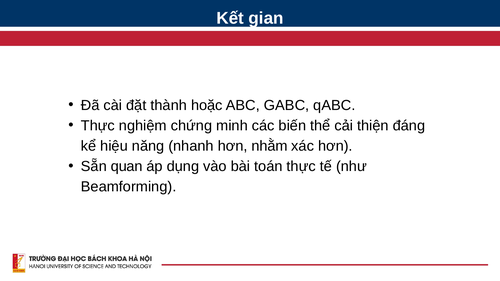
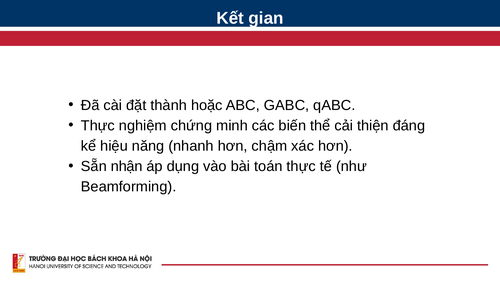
nhằm: nhằm -> chậm (269, 146)
quan: quan -> nhận (127, 167)
